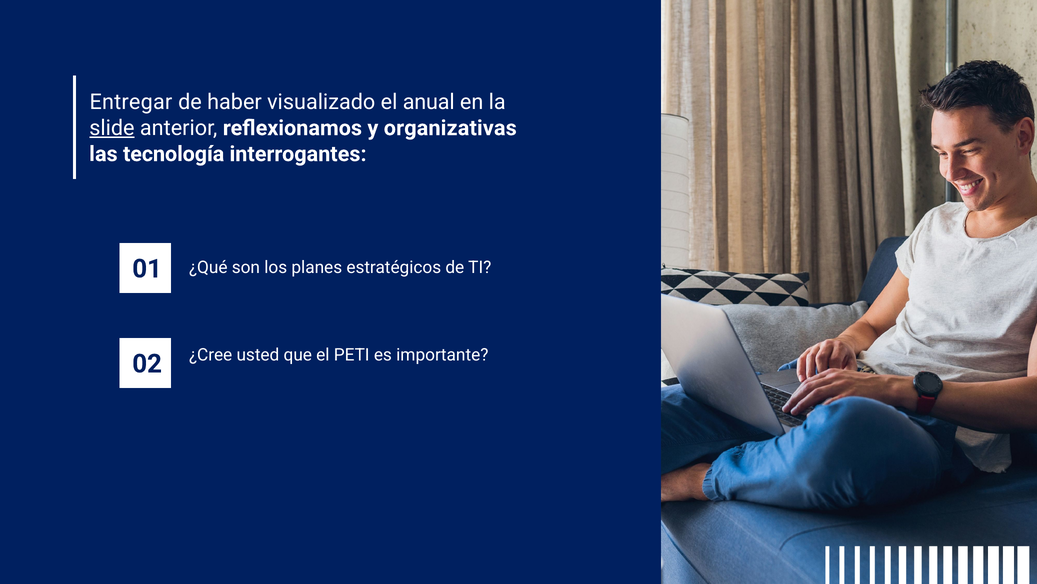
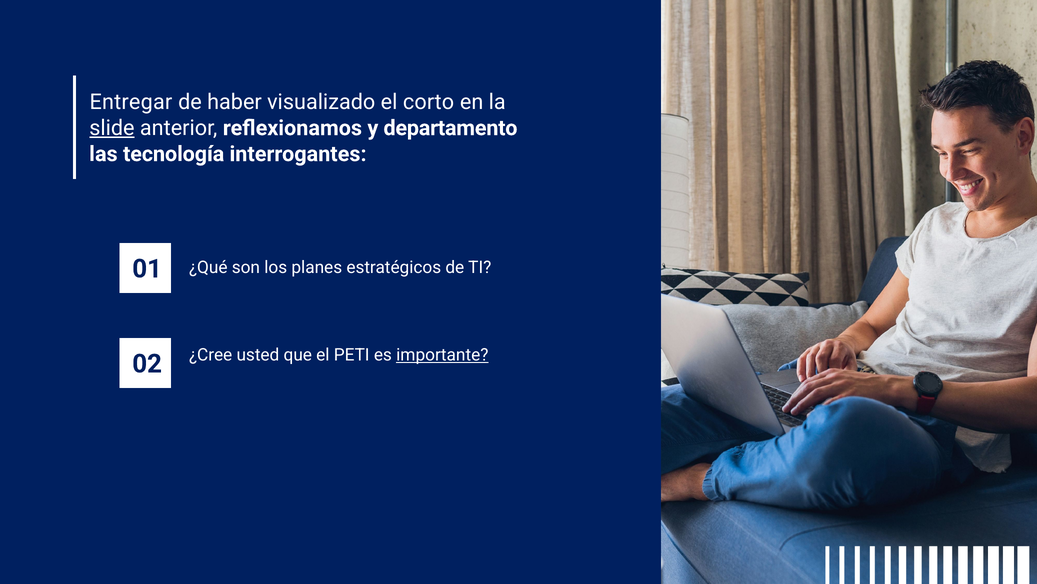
anual: anual -> corto (429, 102)
organizativas: organizativas -> departamento (450, 128)
importante underline: none -> present (442, 355)
